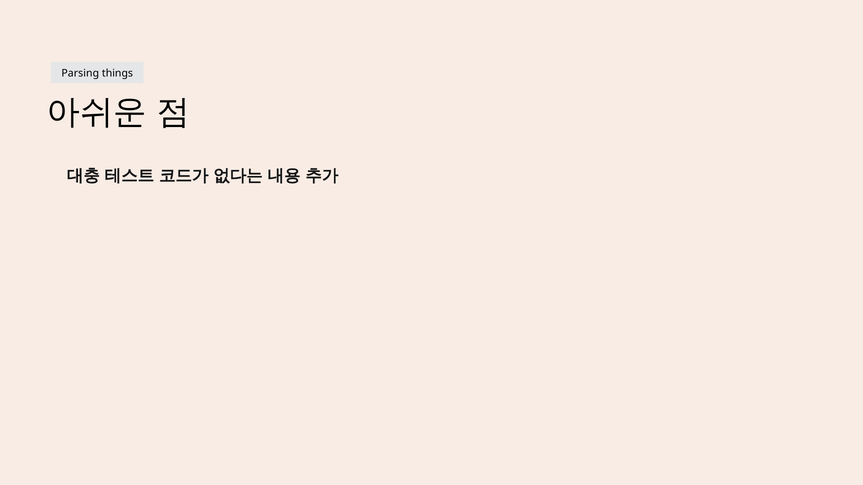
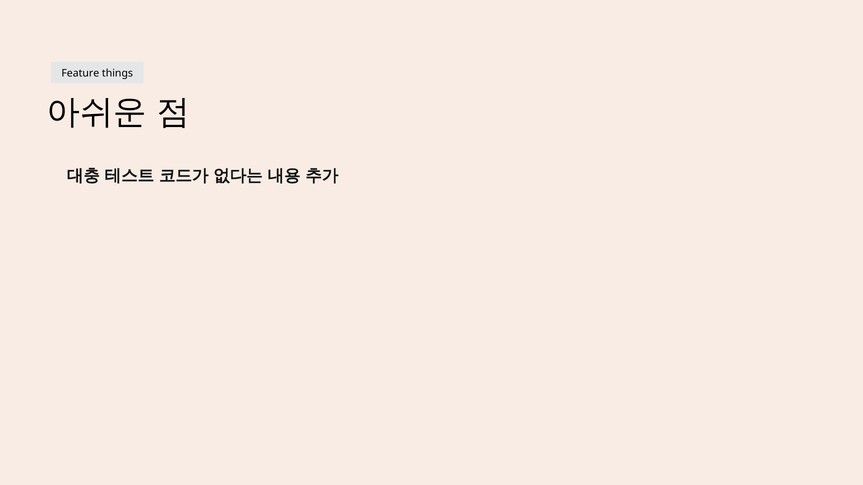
Parsing: Parsing -> Feature (80, 73)
